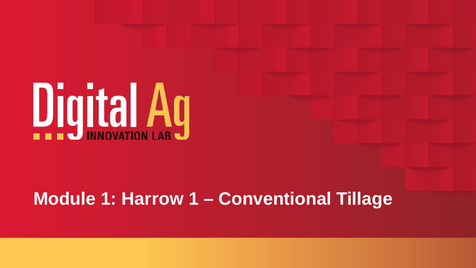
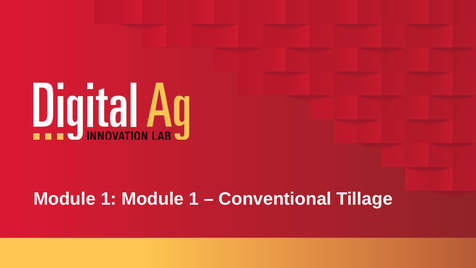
1 Harrow: Harrow -> Module (153, 199)
